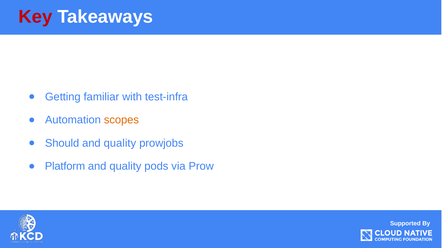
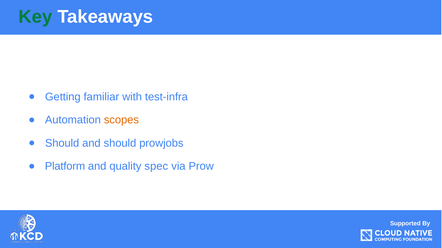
Key colour: red -> green (35, 17)
quality: quality -> should (120, 144)
pods: pods -> spec (156, 167)
